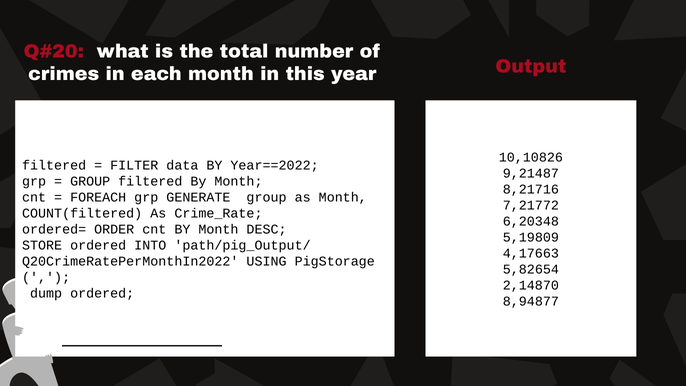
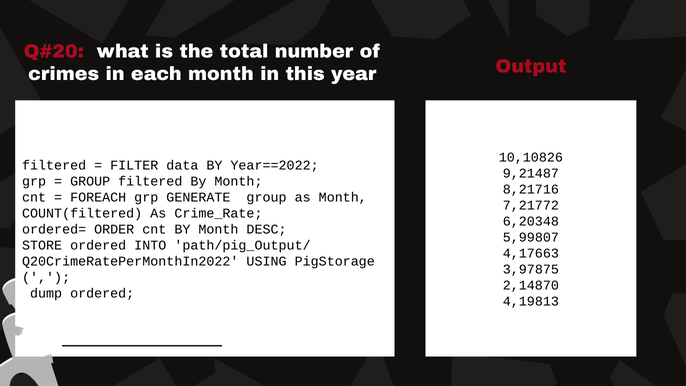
5,19809: 5,19809 -> 5,99807 (531, 237)
5,82654: 5,82654 -> 3,97875 (531, 269)
8,94877: 8,94877 -> 4,19813 (531, 301)
